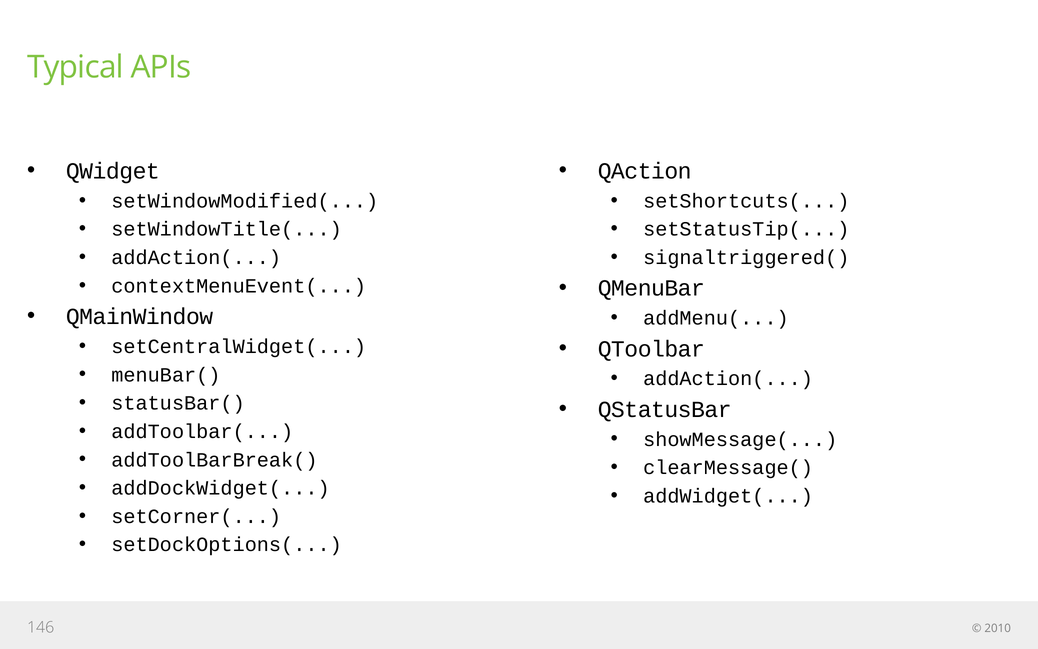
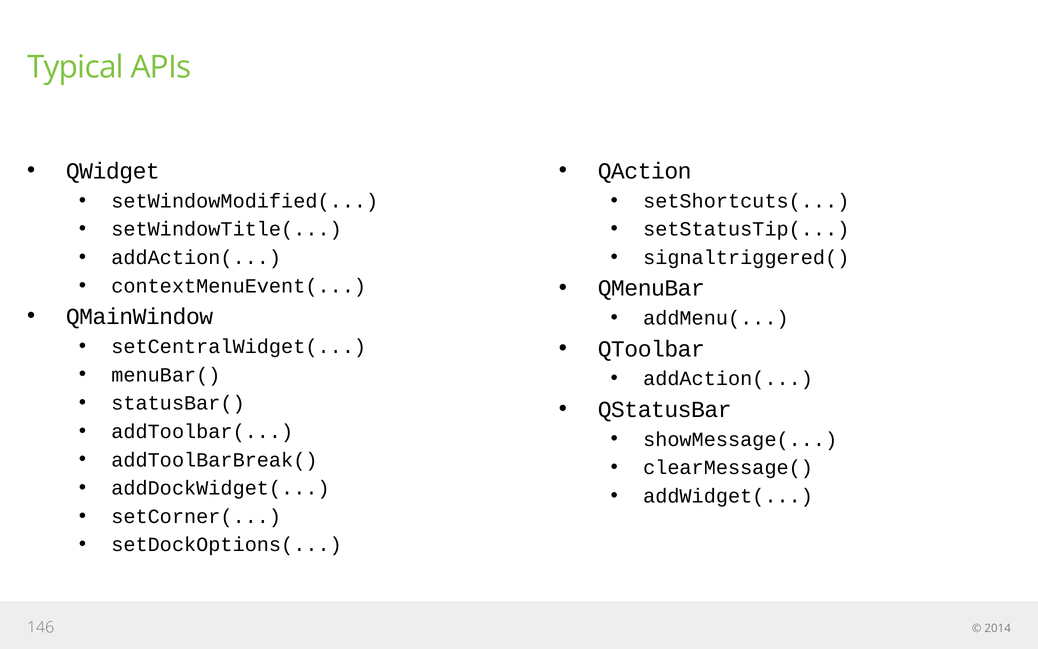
2010: 2010 -> 2014 (998, 628)
